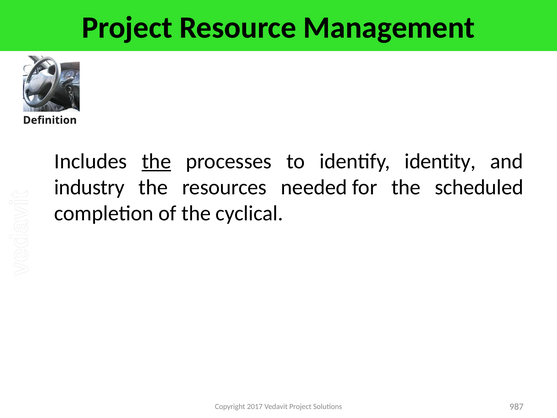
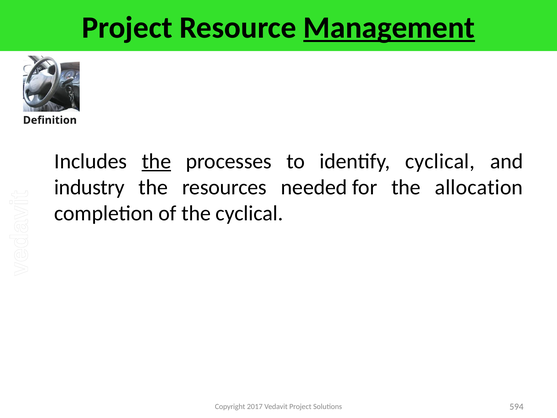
Management underline: none -> present (389, 28)
identify identity: identity -> cyclical (440, 161)
scheduled: scheduled -> allocation (479, 187)
987: 987 -> 594 (517, 406)
